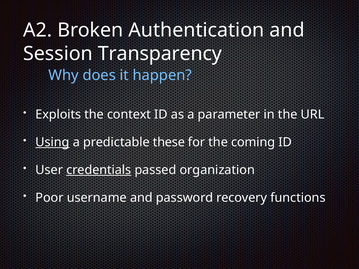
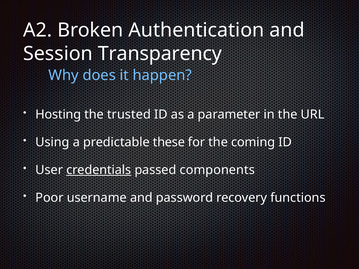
Exploits: Exploits -> Hosting (58, 115)
context: context -> trusted (129, 115)
Using underline: present -> none (52, 142)
organization: organization -> components (217, 170)
